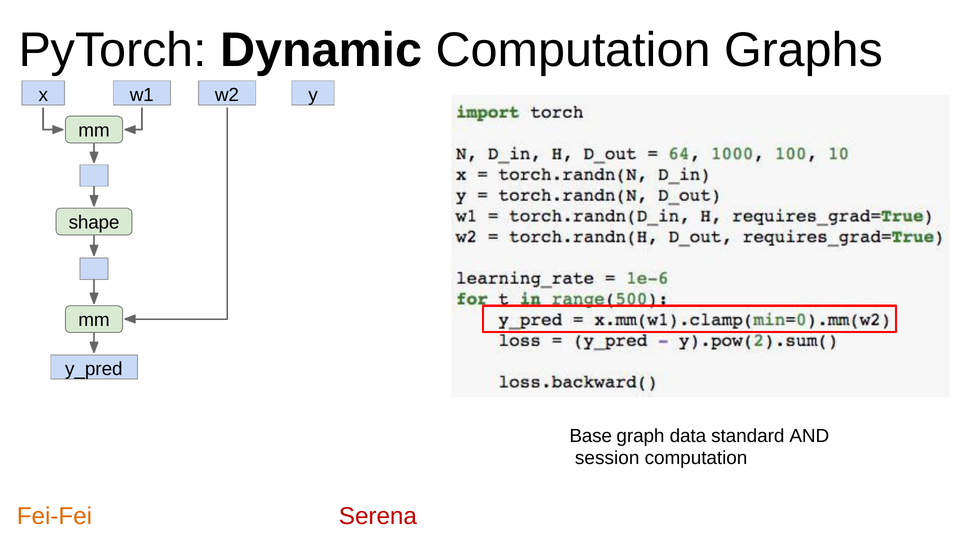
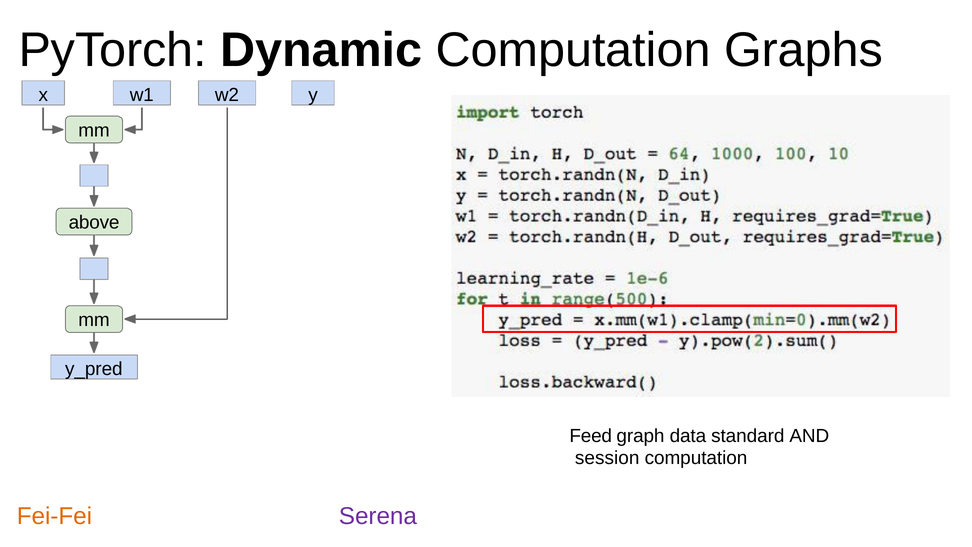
shape: shape -> above (94, 222)
Base: Base -> Feed (591, 436)
Serena colour: red -> purple (378, 516)
